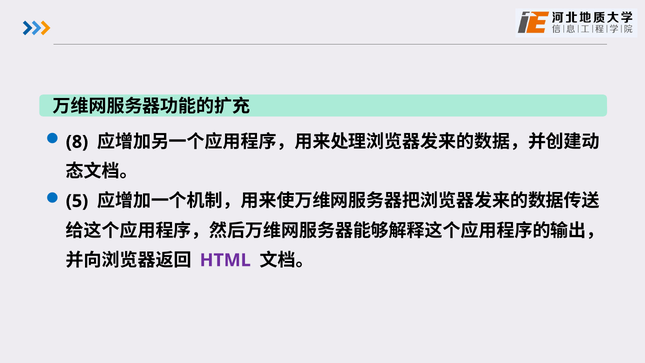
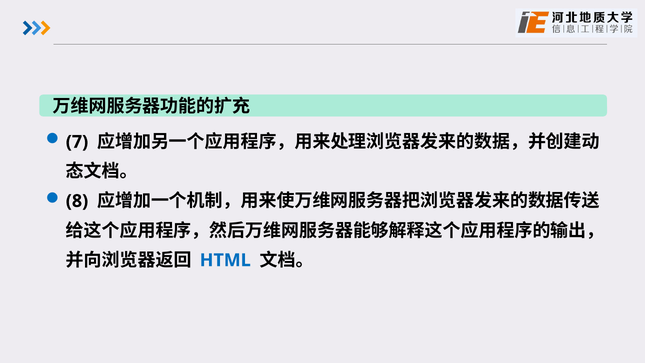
8: 8 -> 7 (77, 142)
5: 5 -> 8 (77, 201)
HTML colour: purple -> blue (225, 260)
